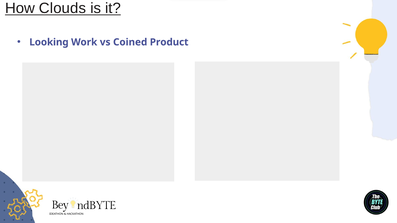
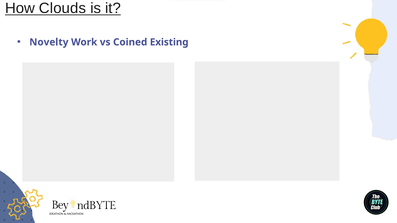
Looking: Looking -> Novelty (49, 42)
Product: Product -> Existing (169, 42)
